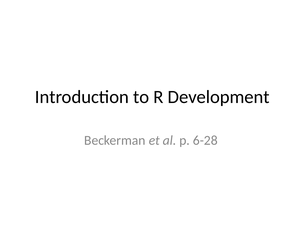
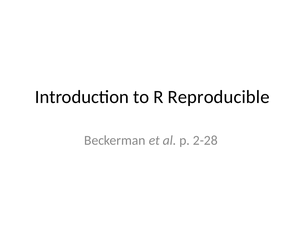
Development: Development -> Reproducible (219, 97)
6-28: 6-28 -> 2-28 (205, 140)
